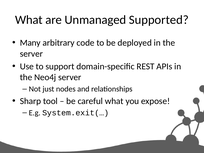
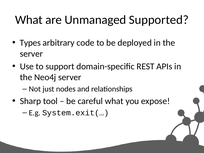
Many: Many -> Types (30, 43)
